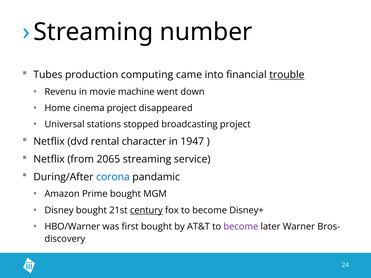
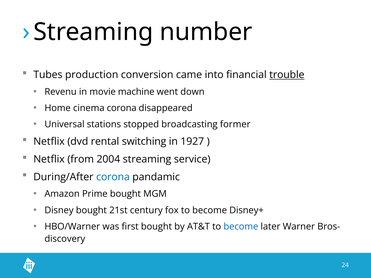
computing: computing -> conversion (147, 75)
cinema project: project -> corona (122, 108)
broadcasting project: project -> former (235, 125)
character: character -> switching (144, 142)
1947: 1947 -> 1927 (192, 142)
2065: 2065 -> 2004 (108, 159)
century underline: present -> none (146, 210)
become colour: purple -> blue (241, 227)
